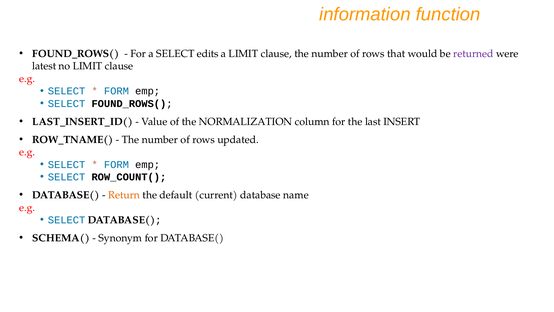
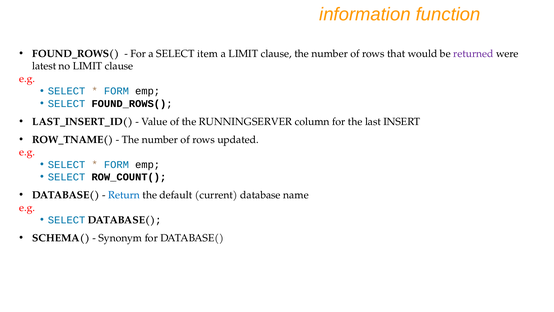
edits: edits -> item (208, 54)
NORMALIZATION: NORMALIZATION -> RUNNINGSERVER (246, 121)
Return colour: orange -> blue (124, 195)
